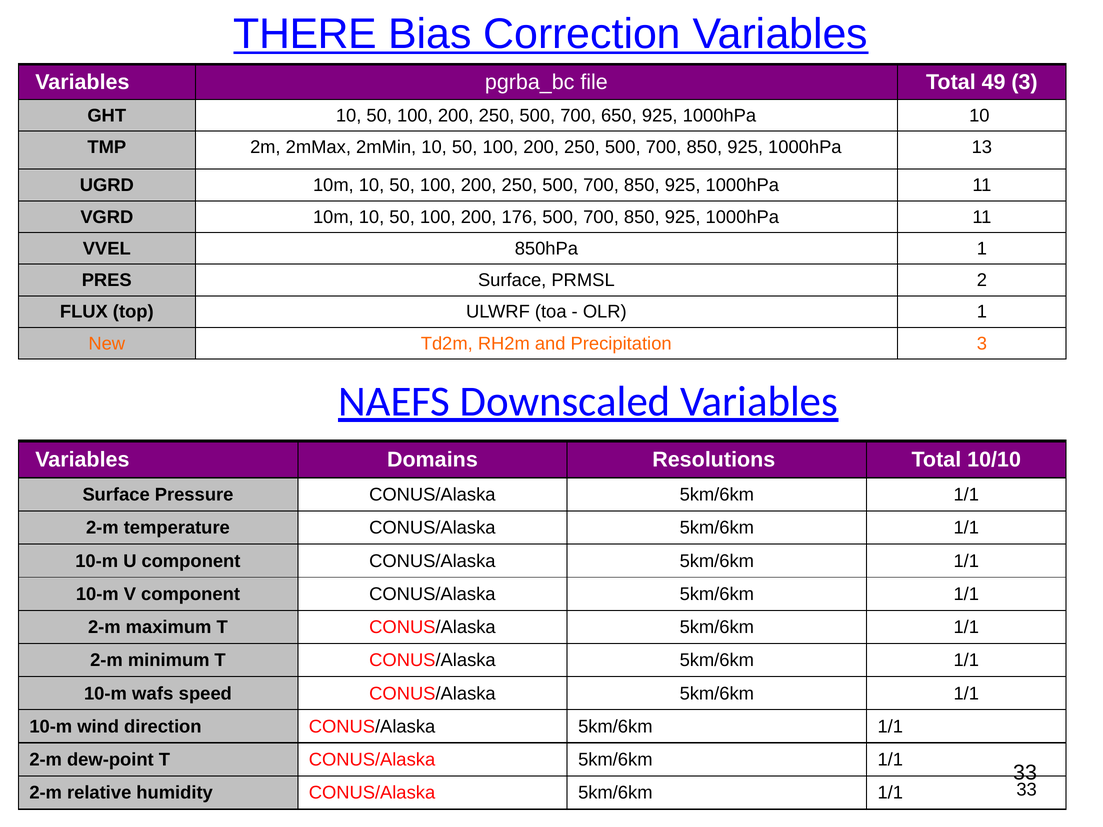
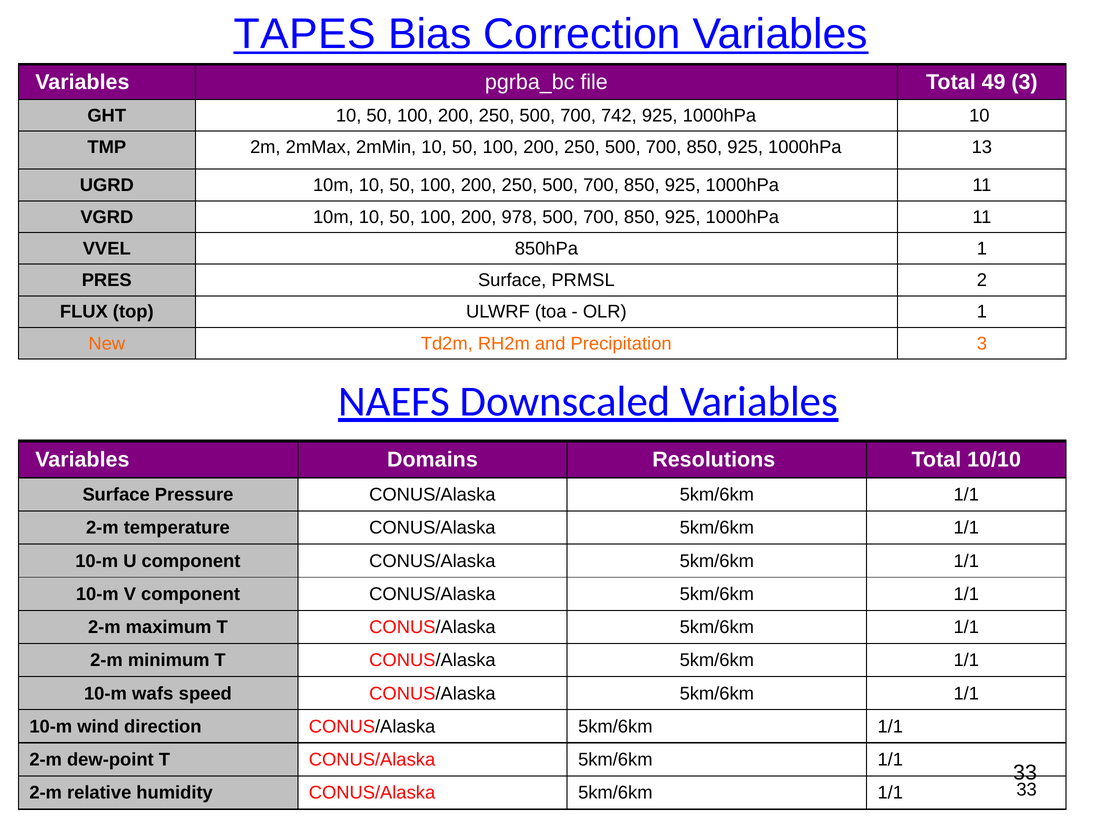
THERE: THERE -> TAPES (305, 34)
650: 650 -> 742 (619, 116)
176: 176 -> 978 (519, 217)
